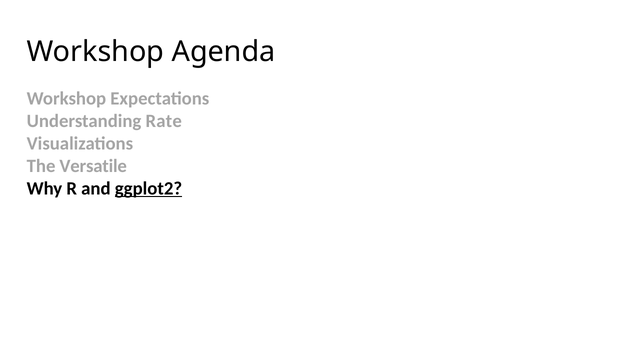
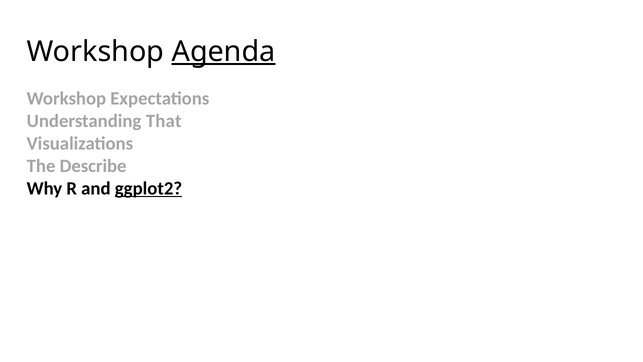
Agenda underline: none -> present (224, 51)
Rate: Rate -> That (164, 121)
Versatile: Versatile -> Describe (93, 166)
